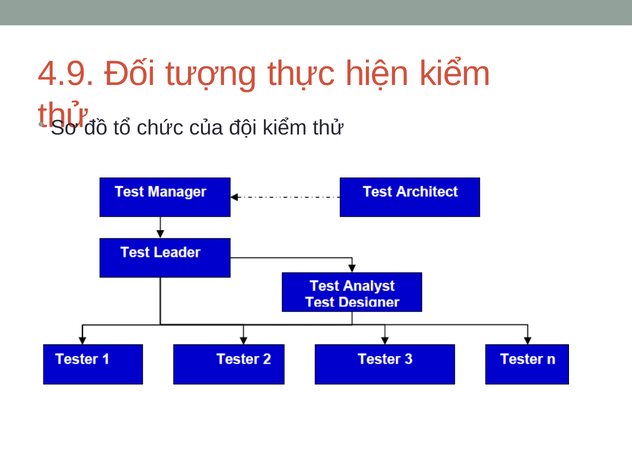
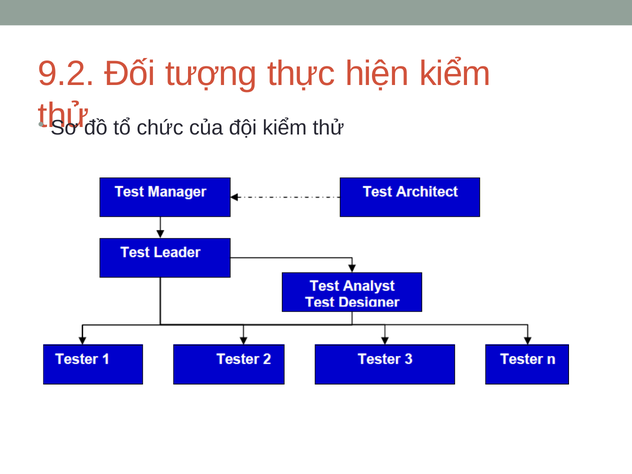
4.9: 4.9 -> 9.2 (66, 74)
